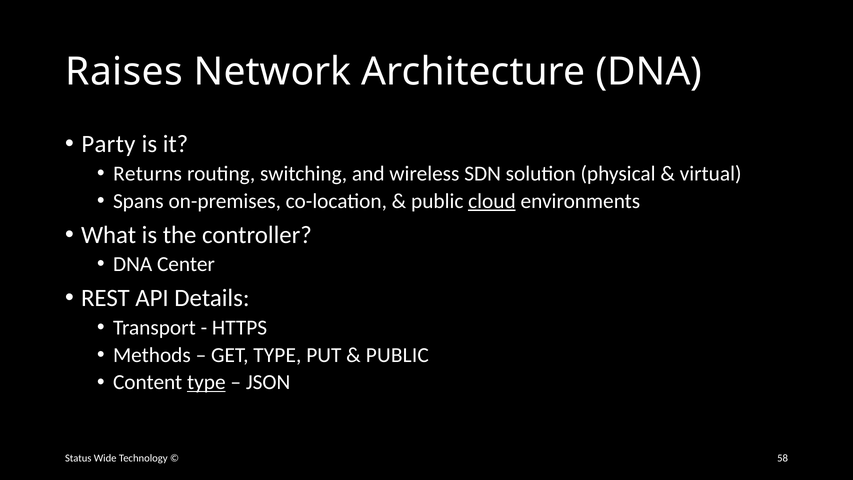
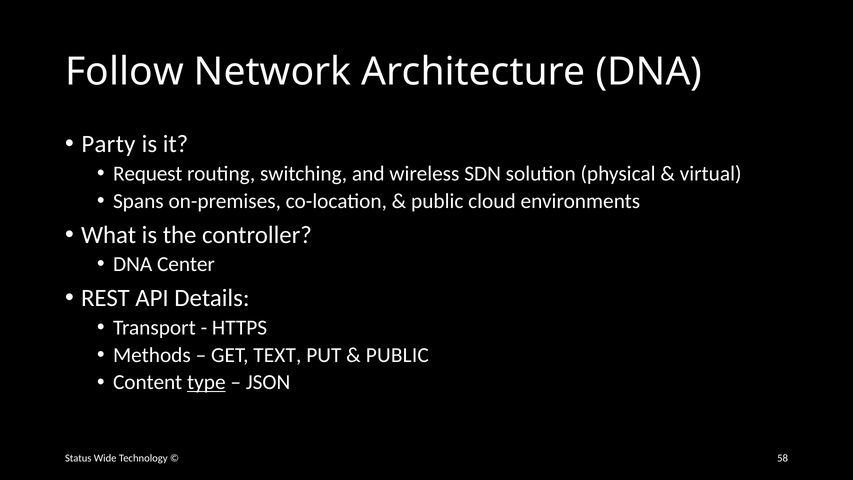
Raises: Raises -> Follow (124, 72)
Returns: Returns -> Request (148, 174)
cloud underline: present -> none (492, 201)
GET TYPE: TYPE -> TEXT (277, 355)
